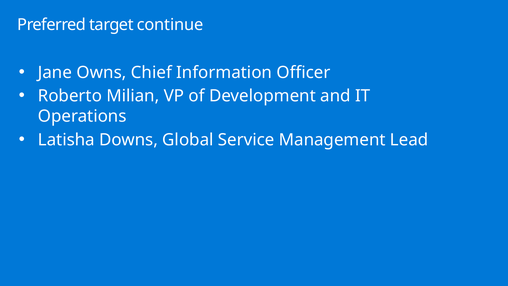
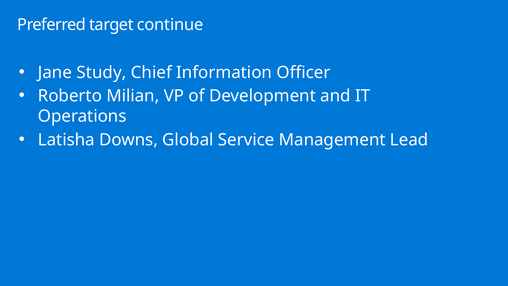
Owns: Owns -> Study (101, 72)
